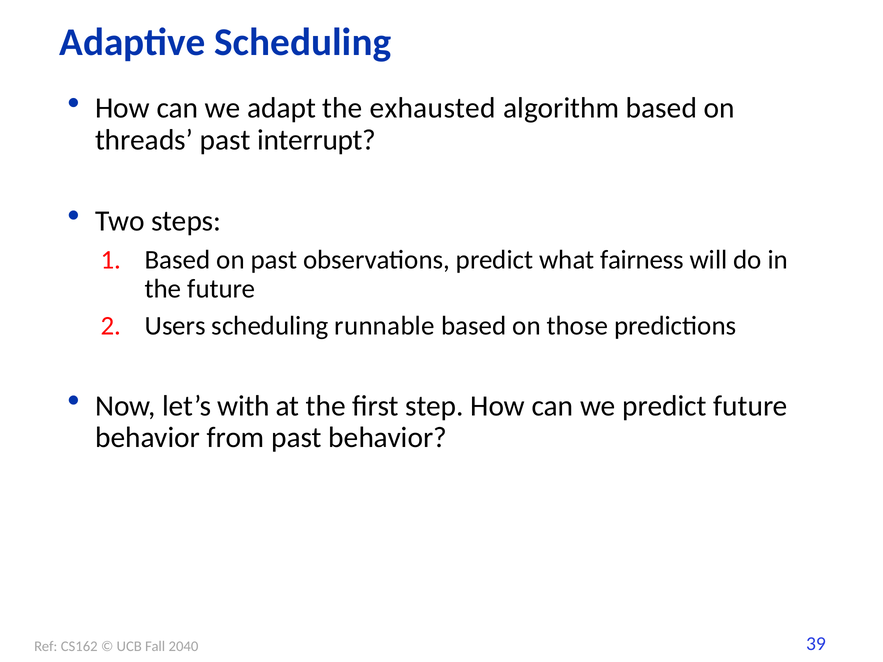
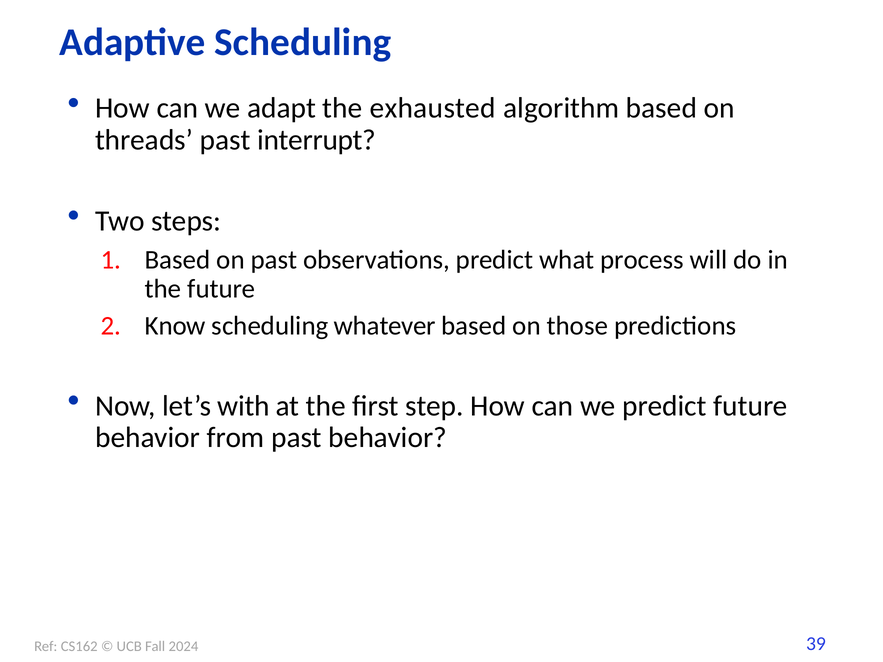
fairness: fairness -> process (642, 260)
Users: Users -> Know (175, 326)
runnable: runnable -> whatever (385, 326)
2040: 2040 -> 2024 (183, 647)
